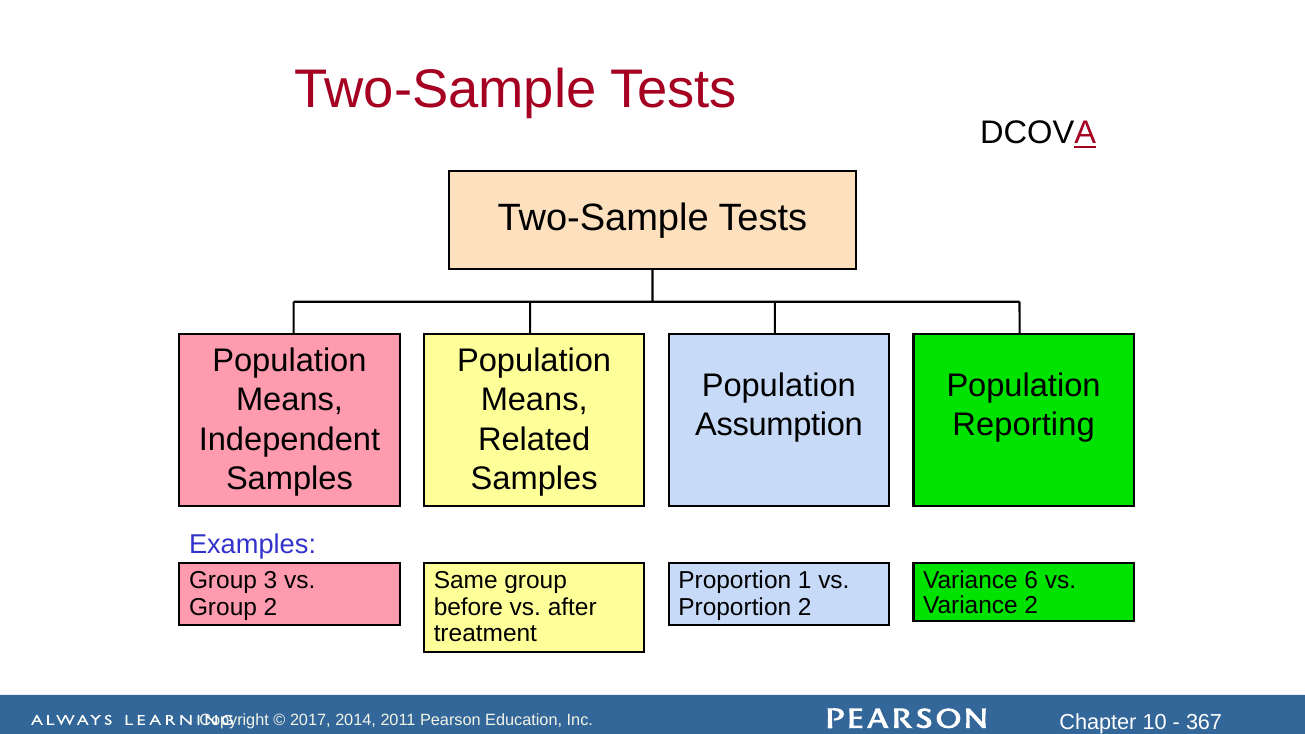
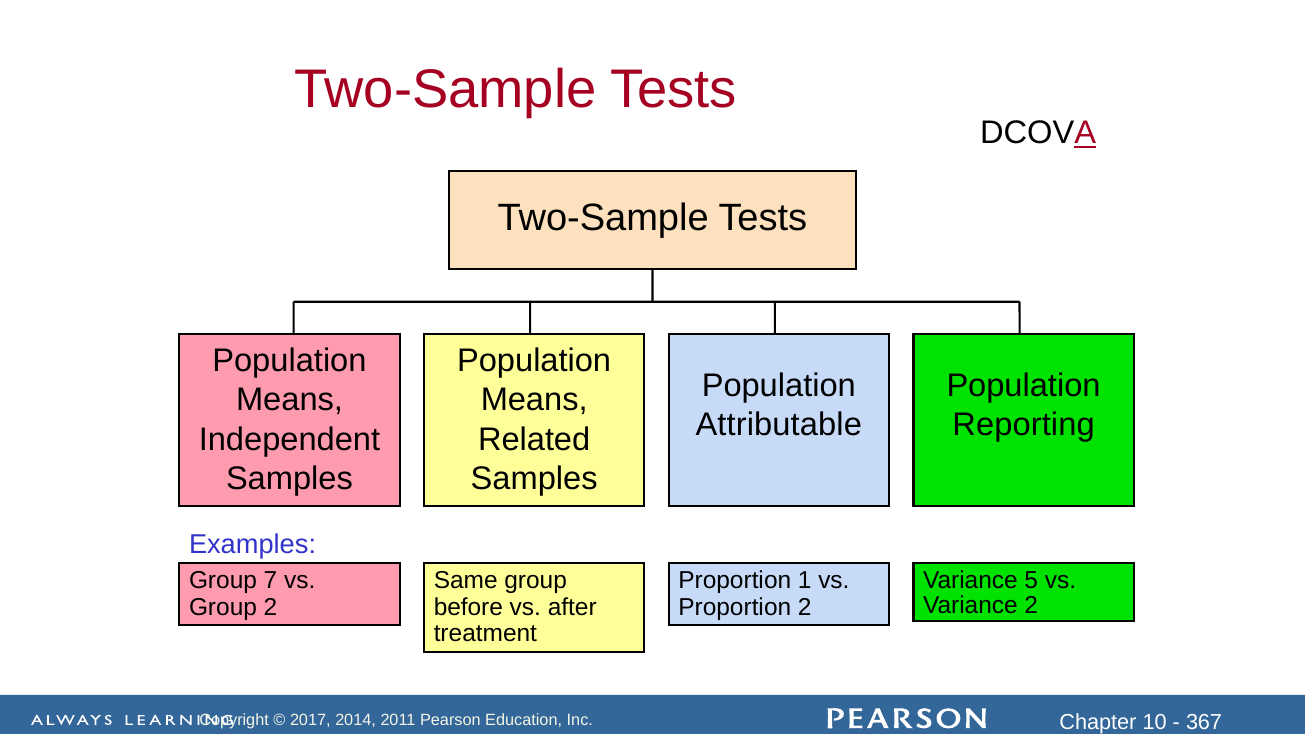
Assumption: Assumption -> Attributable (779, 425)
3: 3 -> 7 (271, 581)
6: 6 -> 5 (1031, 581)
